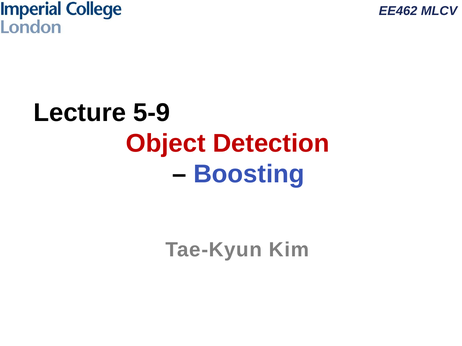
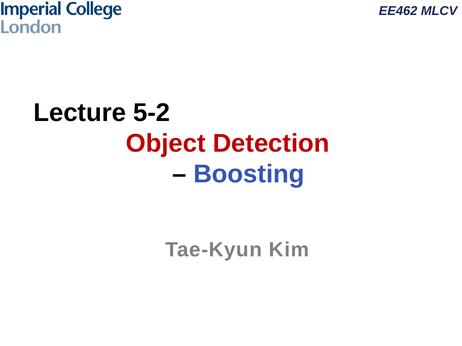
5-9: 5-9 -> 5-2 (152, 113)
